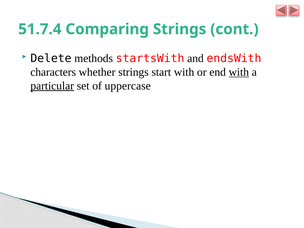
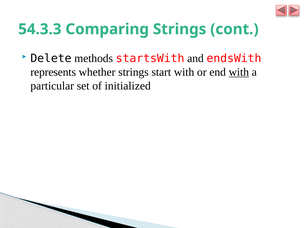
51.7.4: 51.7.4 -> 54.3.3 (40, 29)
characters: characters -> represents (53, 72)
particular underline: present -> none (52, 86)
uppercase: uppercase -> initialized (128, 86)
